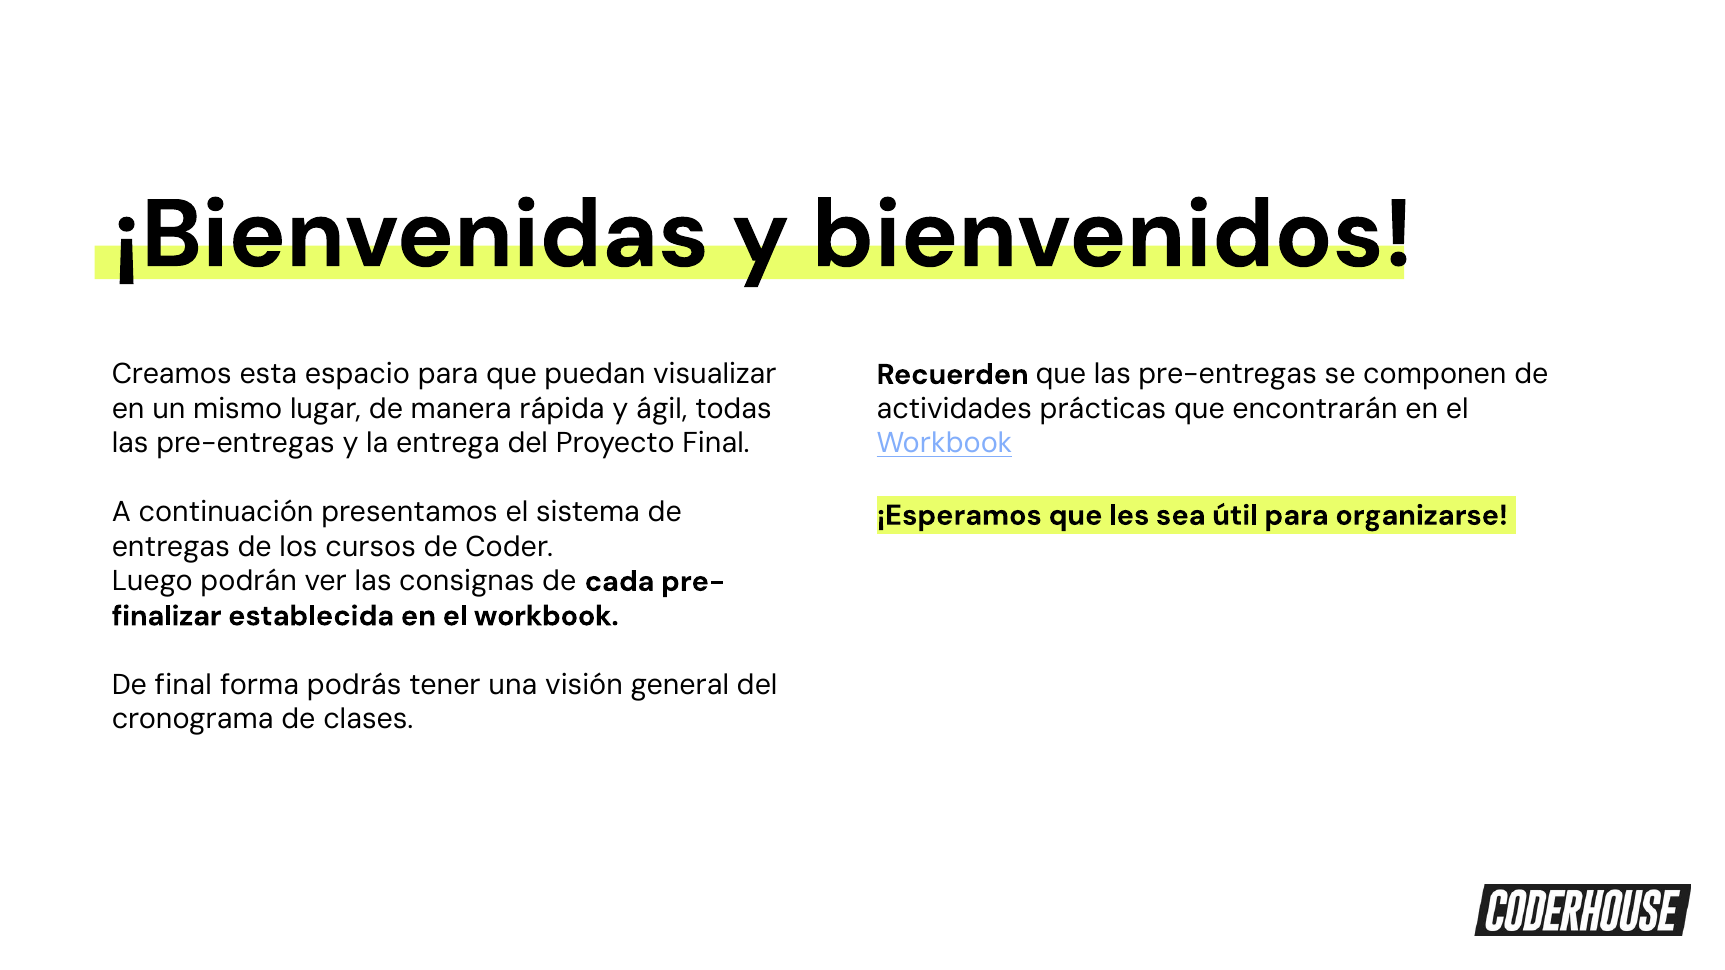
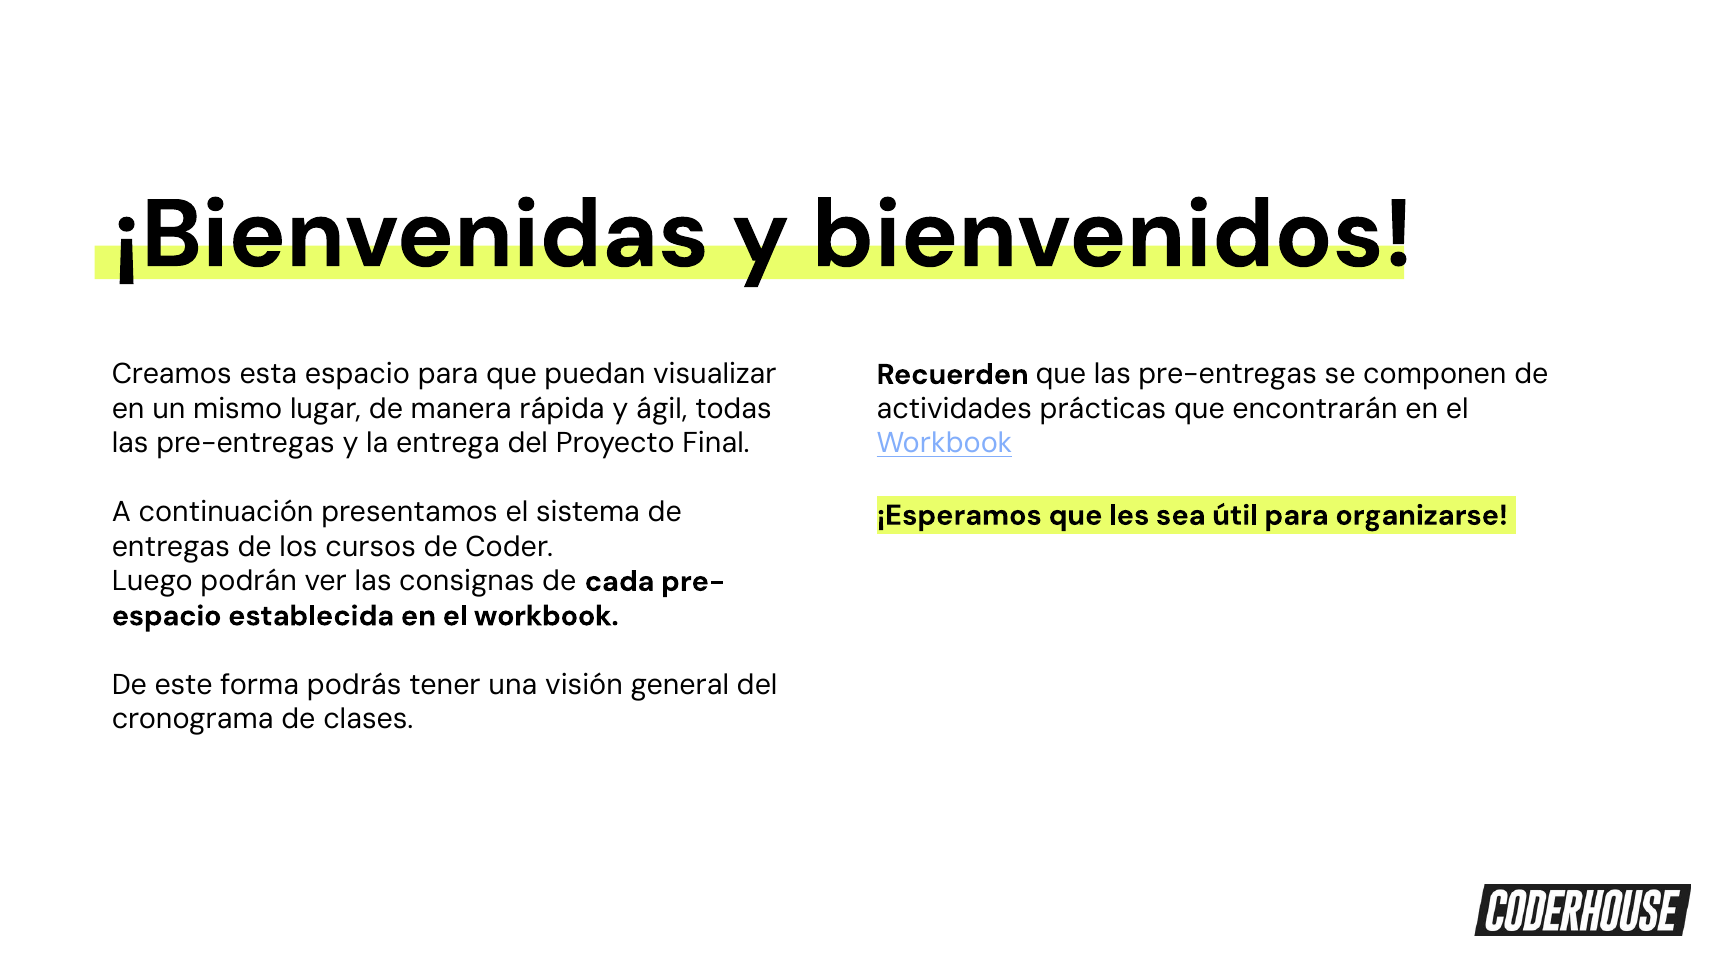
finalizar: finalizar -> espacio (167, 616)
De final: final -> este (184, 685)
